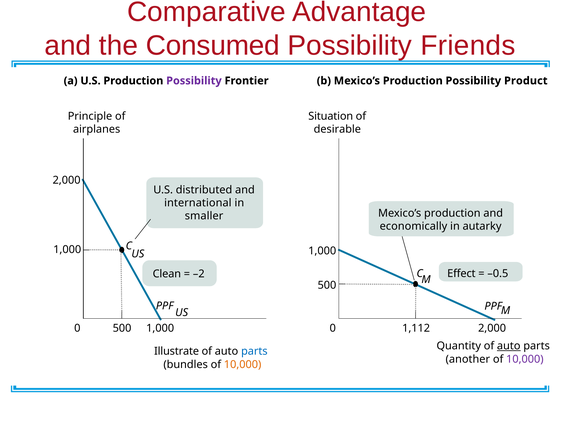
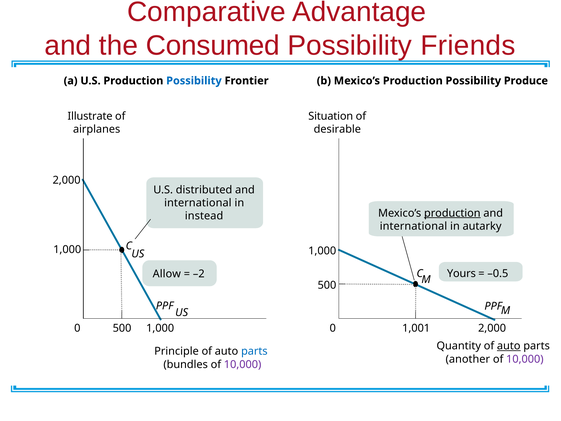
Possibility colour: purple -> blue (194, 81)
Product: Product -> Produce (526, 81)
Principle: Principle -> Illustrate (90, 116)
production underline: none -> present (452, 213)
smaller: smaller -> instead (204, 216)
economically: economically -> international (413, 226)
Effect: Effect -> Yours (461, 273)
Clean: Clean -> Allow (167, 274)
1,112: 1,112 -> 1,001 (416, 328)
Illustrate: Illustrate -> Principle (177, 351)
10,000 colour: orange -> purple (243, 364)
